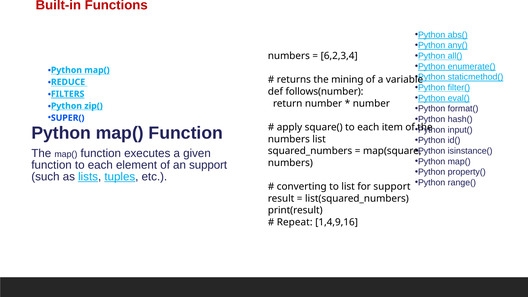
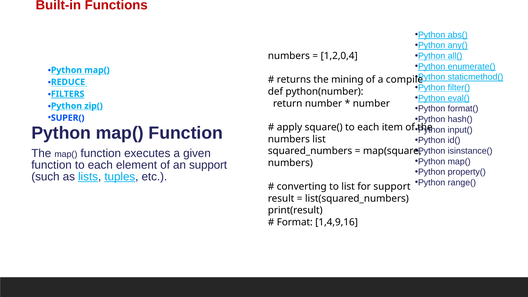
6,2,3,4: 6,2,3,4 -> 1,2,0,4 (339, 56)
variable: variable -> compile (404, 80)
follows(number: follows(number -> python(number (324, 92)
Repeat: Repeat -> Format (295, 222)
